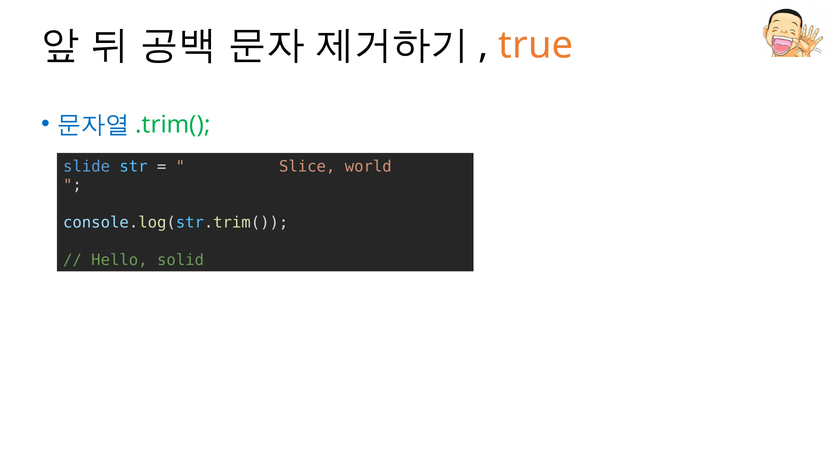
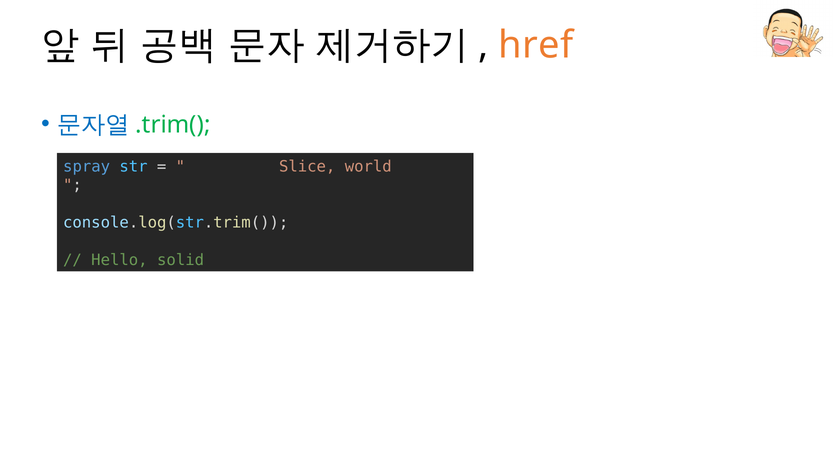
true: true -> href (536, 45)
slide: slide -> spray (87, 167)
